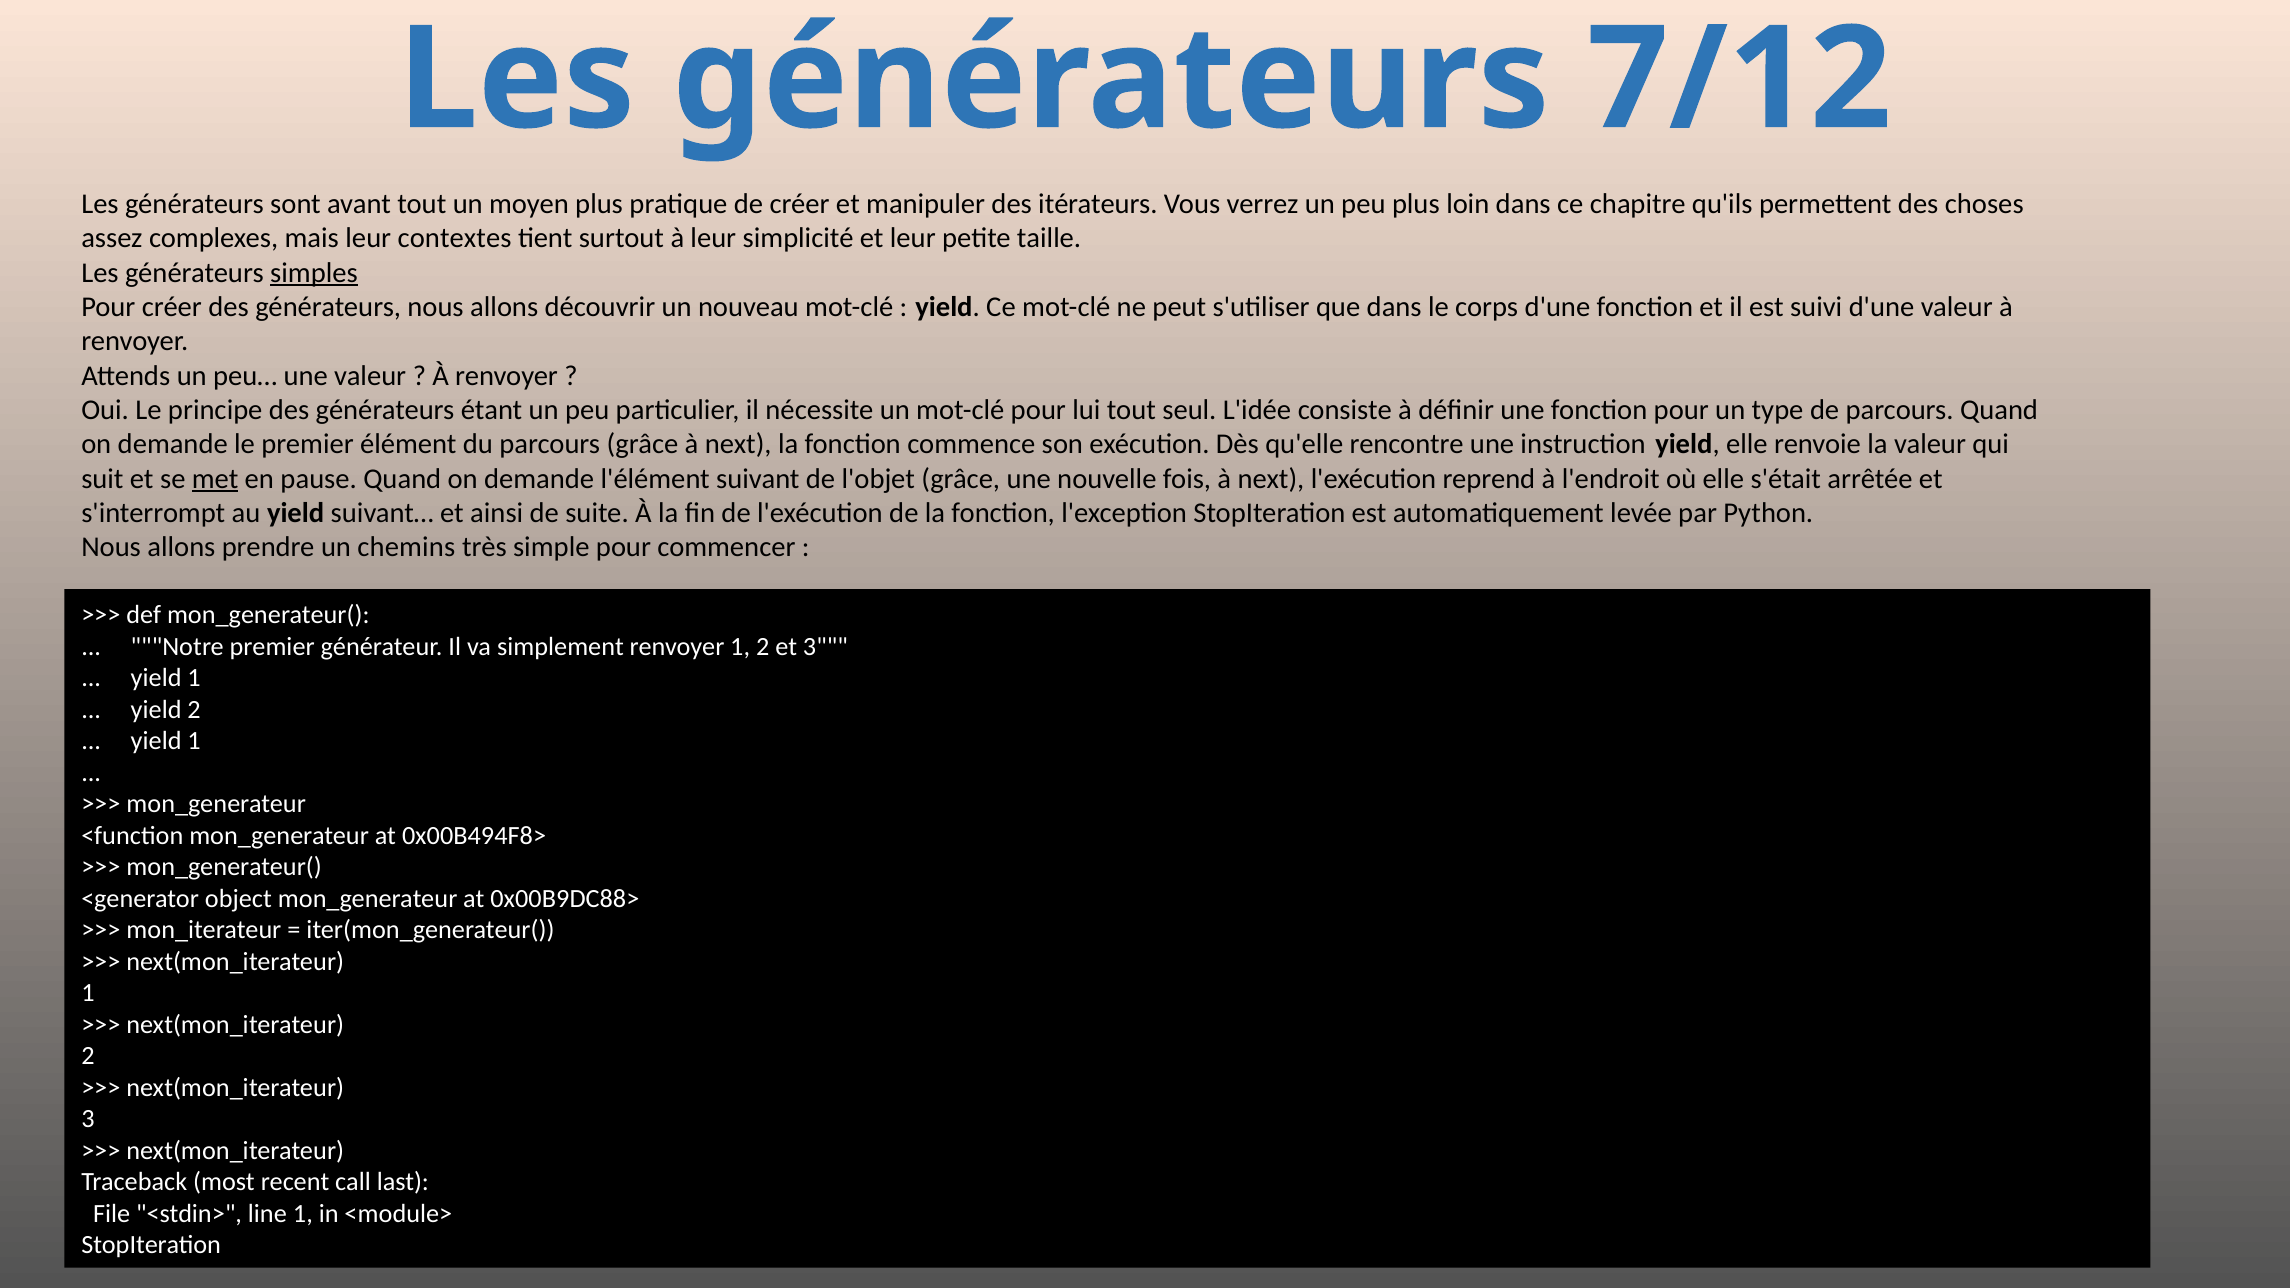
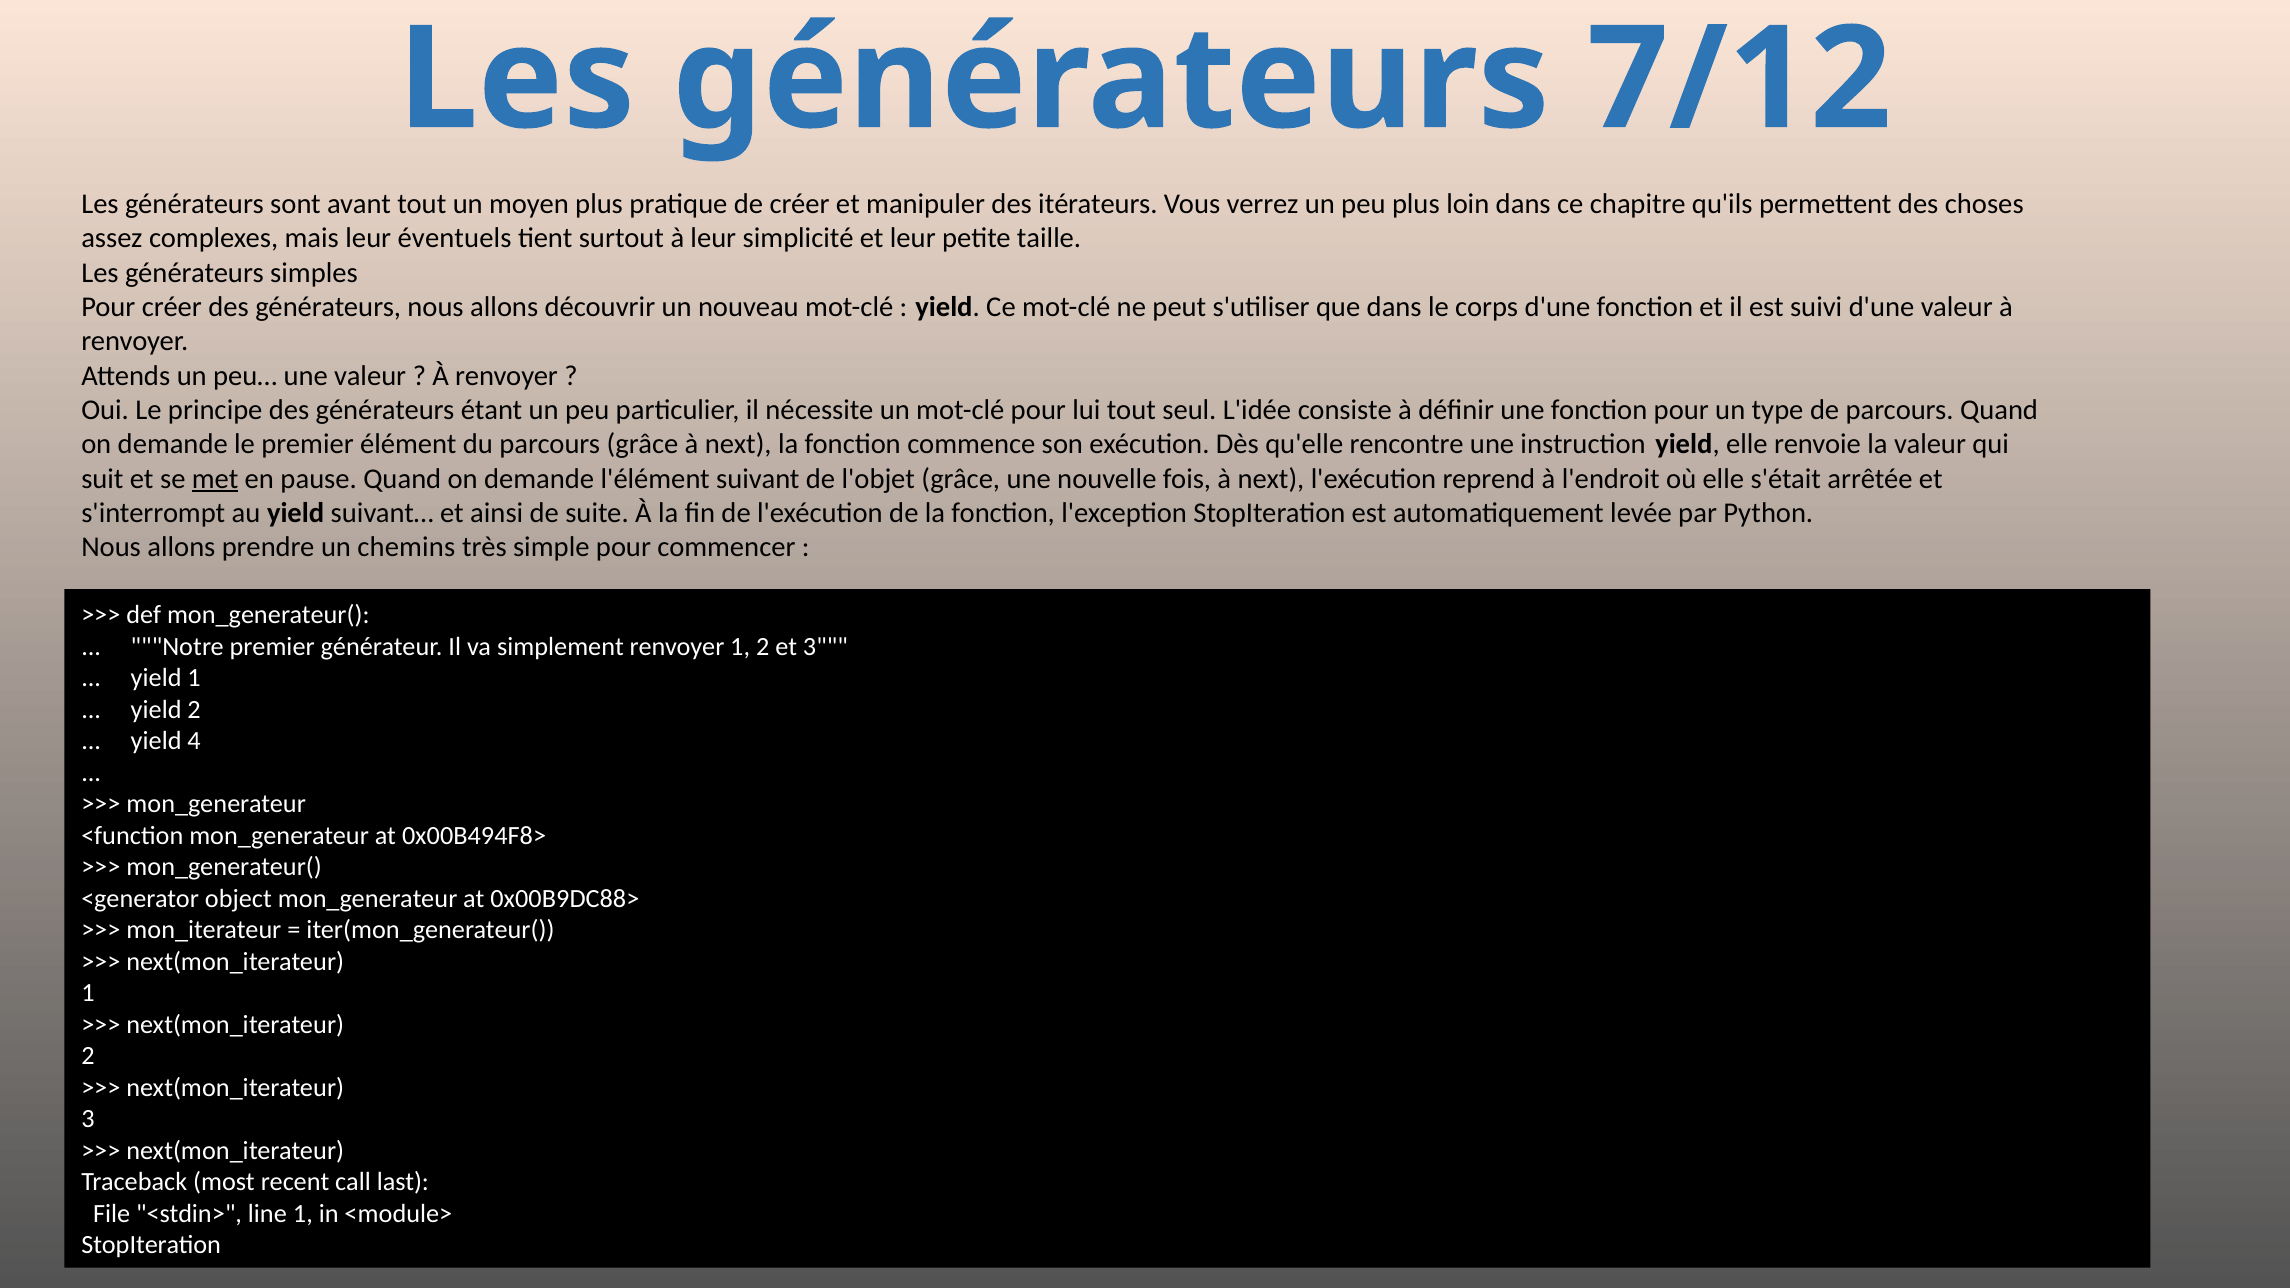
contextes: contextes -> éventuels (455, 238)
simples underline: present -> none (314, 273)
1: 1 -> 4 (194, 741)
